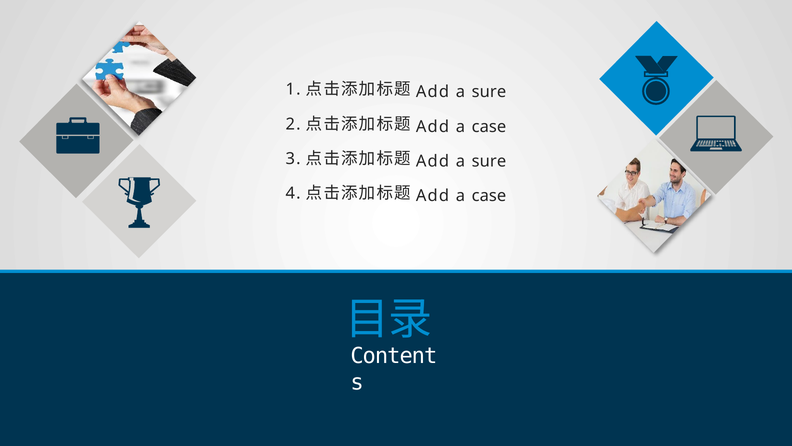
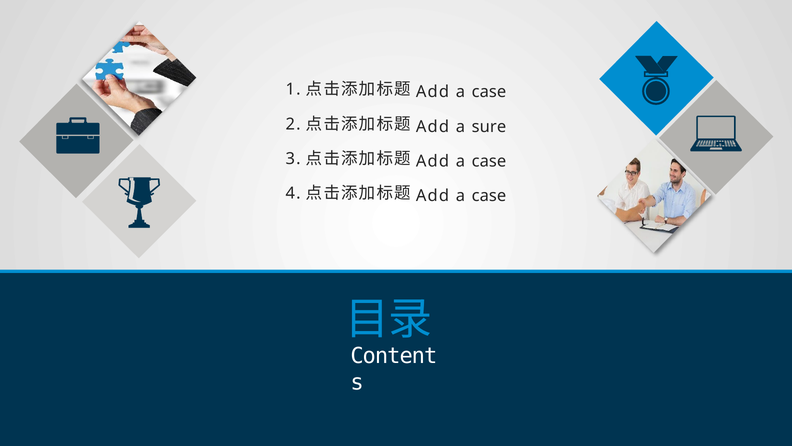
sure: sure -> case (489, 92)
case: case -> sure (489, 126)
sure: sure -> case (489, 161)
